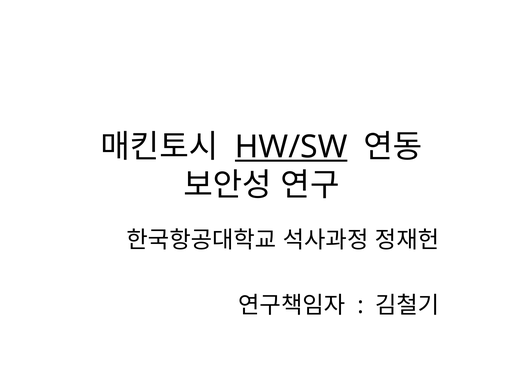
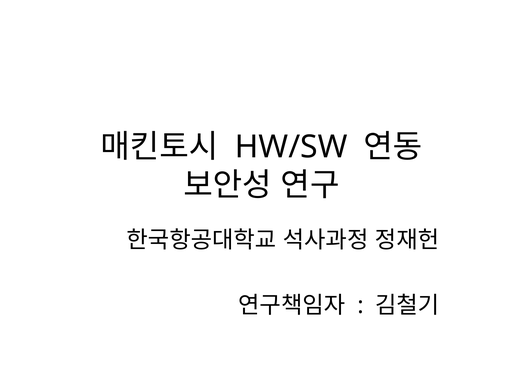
HW/SW underline: present -> none (291, 147)
